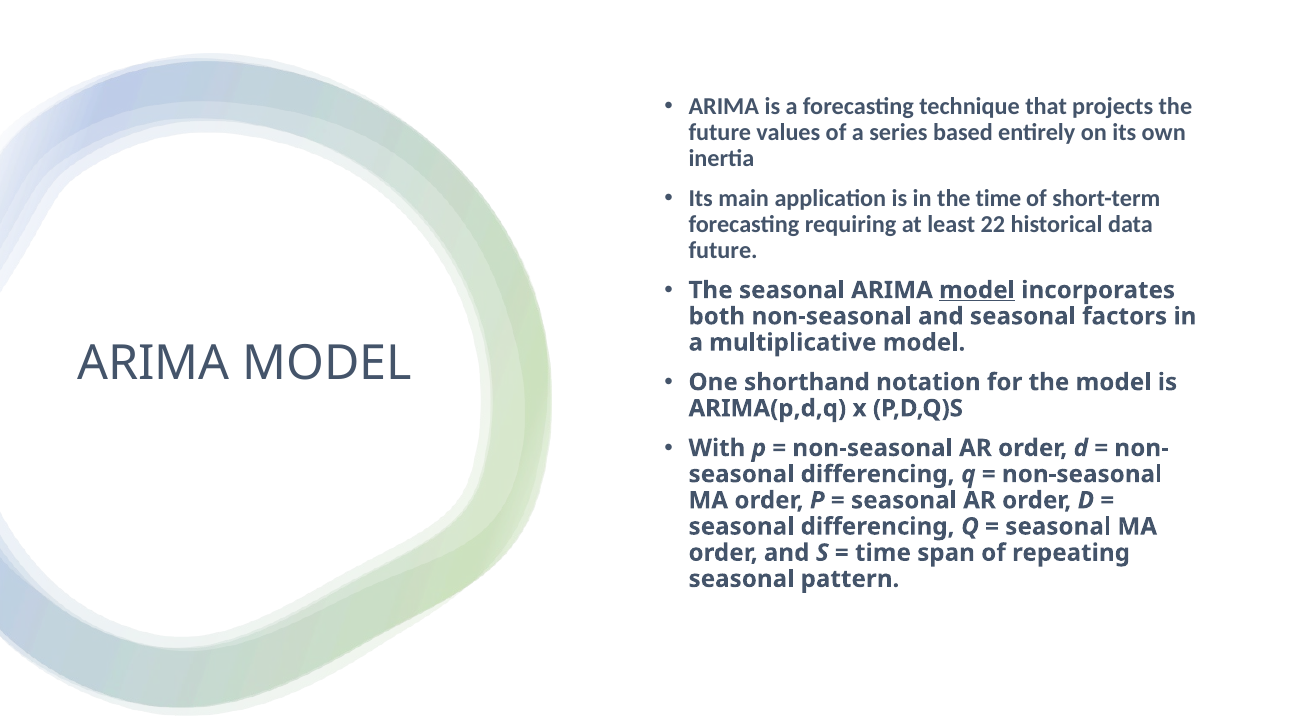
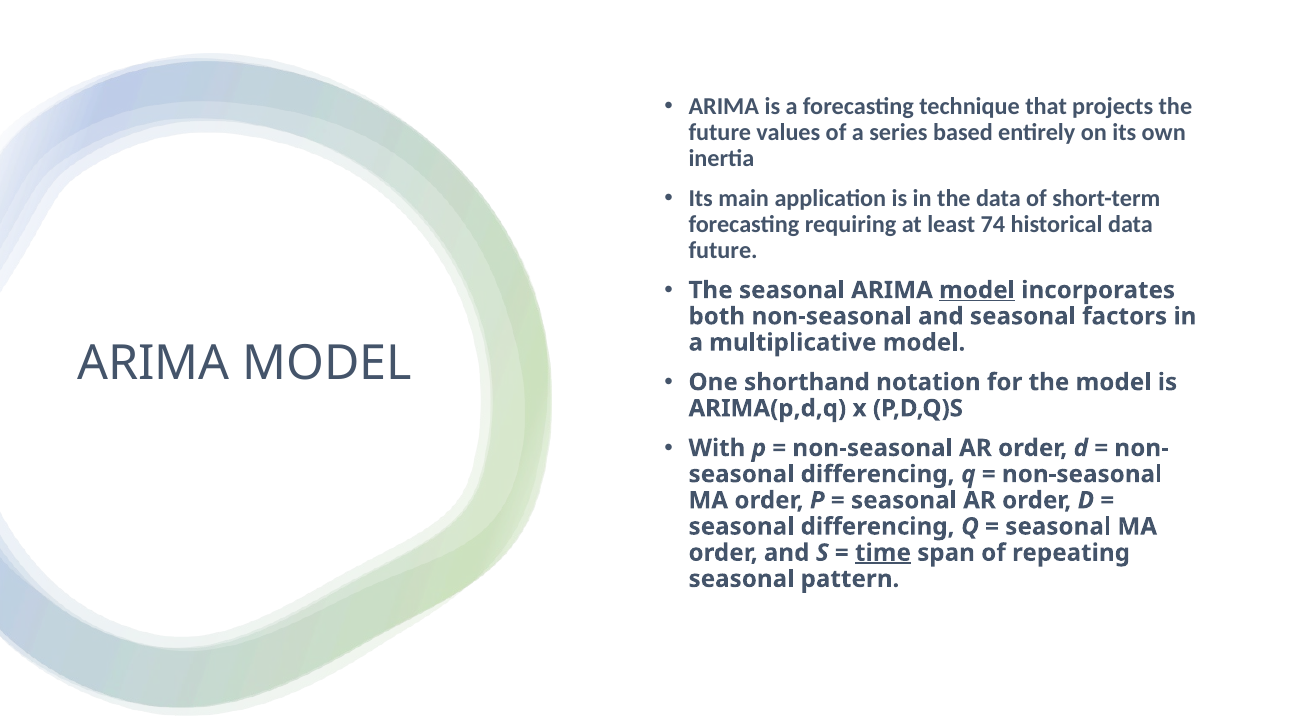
the time: time -> data (998, 198)
22: 22 -> 74 (993, 224)
time underline: none -> present (883, 553)
